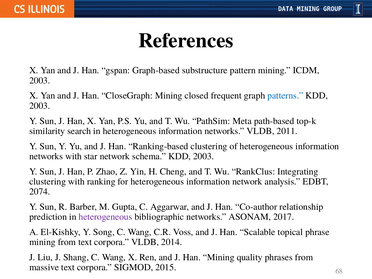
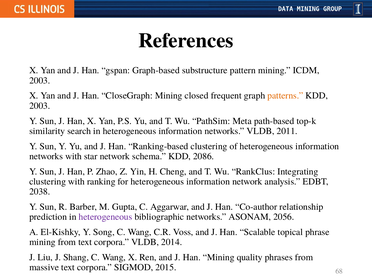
patterns colour: blue -> orange (285, 96)
schema KDD 2003: 2003 -> 2086 (204, 156)
2074: 2074 -> 2038 (40, 192)
2017: 2017 -> 2056 (284, 217)
